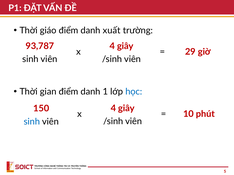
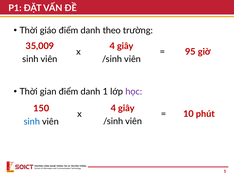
xuất: xuất -> theo (112, 30)
93,787: 93,787 -> 35,009 (40, 46)
29: 29 -> 95 (190, 52)
học colour: blue -> purple (134, 92)
